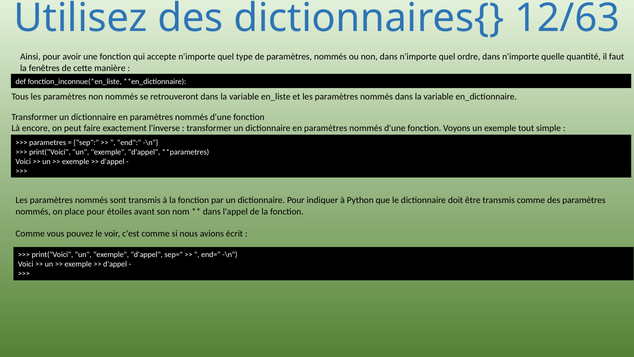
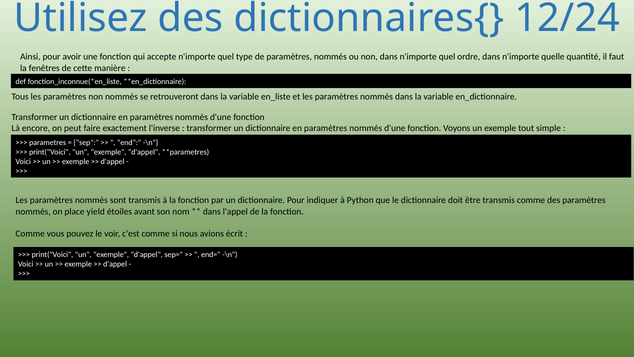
12/63: 12/63 -> 12/24 (567, 18)
place pour: pour -> yield (96, 211)
